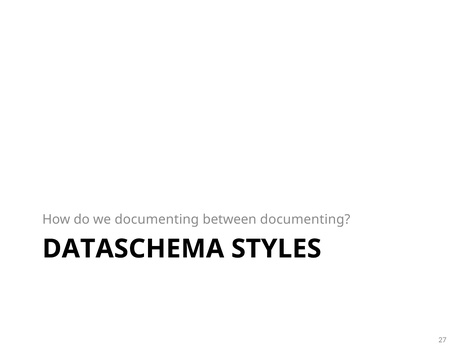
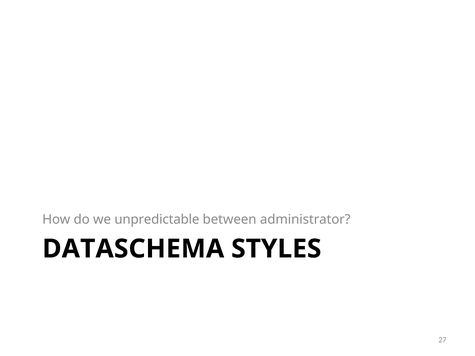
we documenting: documenting -> unpredictable (157, 220)
between documenting: documenting -> administrator (305, 220)
